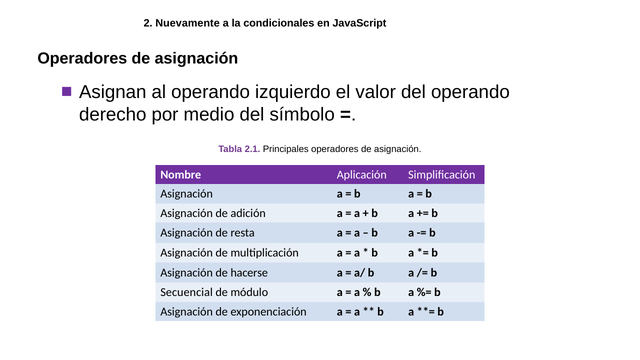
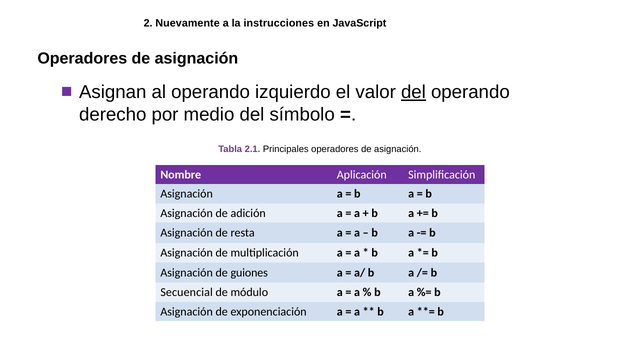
condicionales: condicionales -> instrucciones (279, 23)
del underline: none -> present (413, 92)
hacerse: hacerse -> guiones (249, 273)
